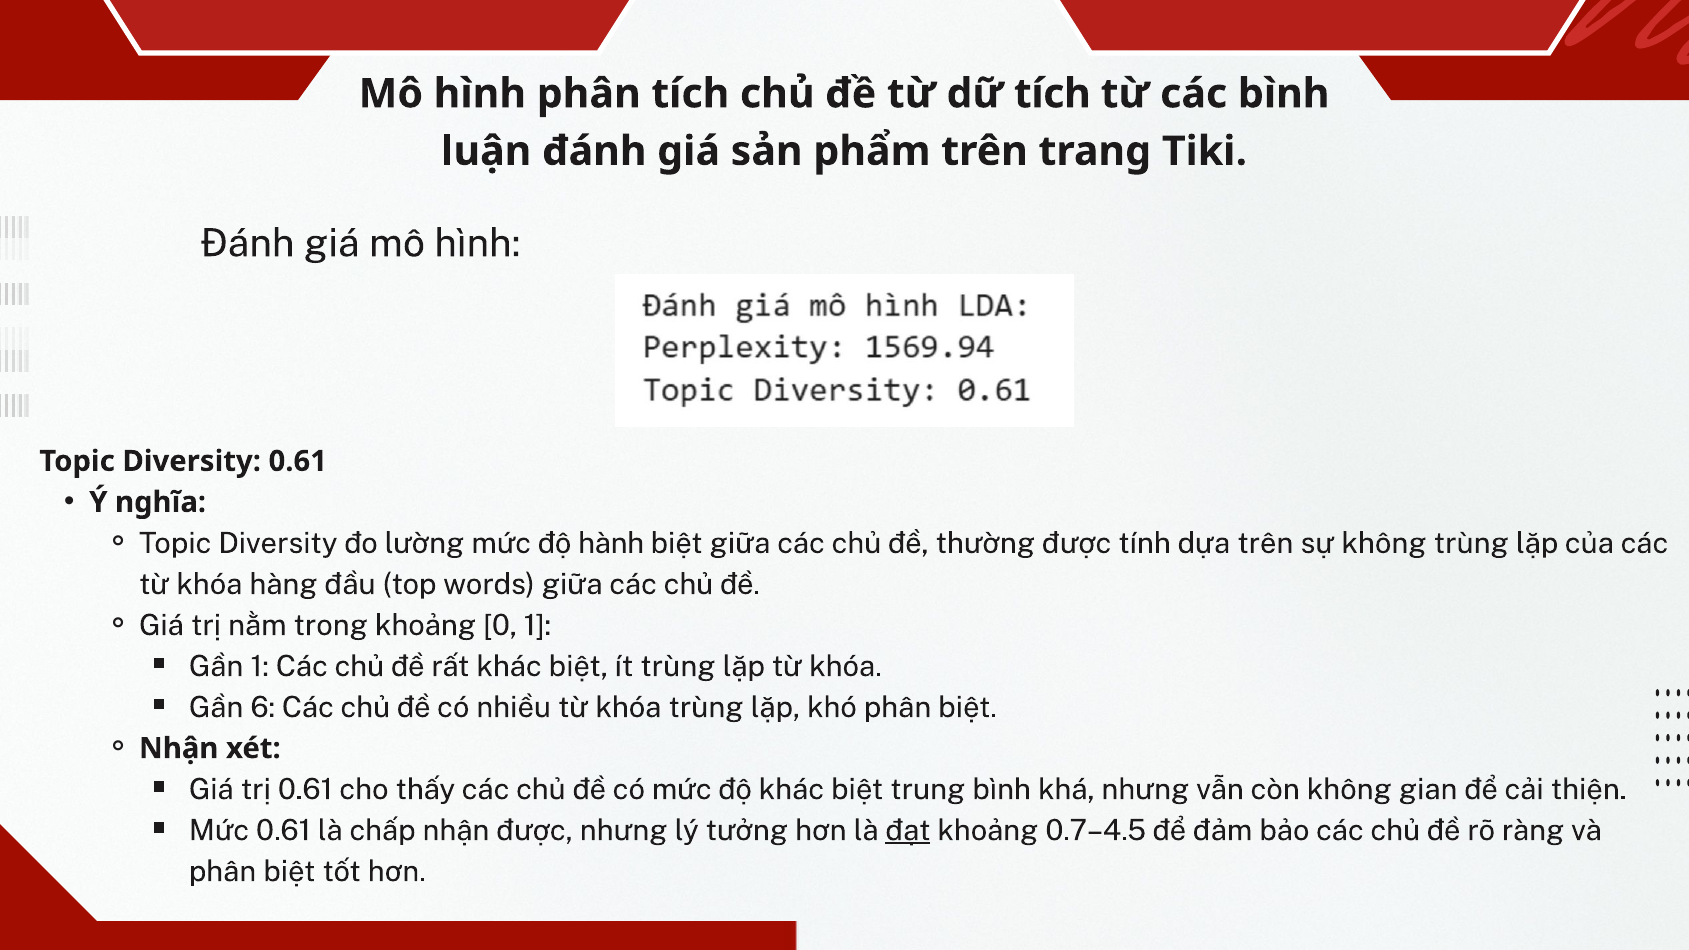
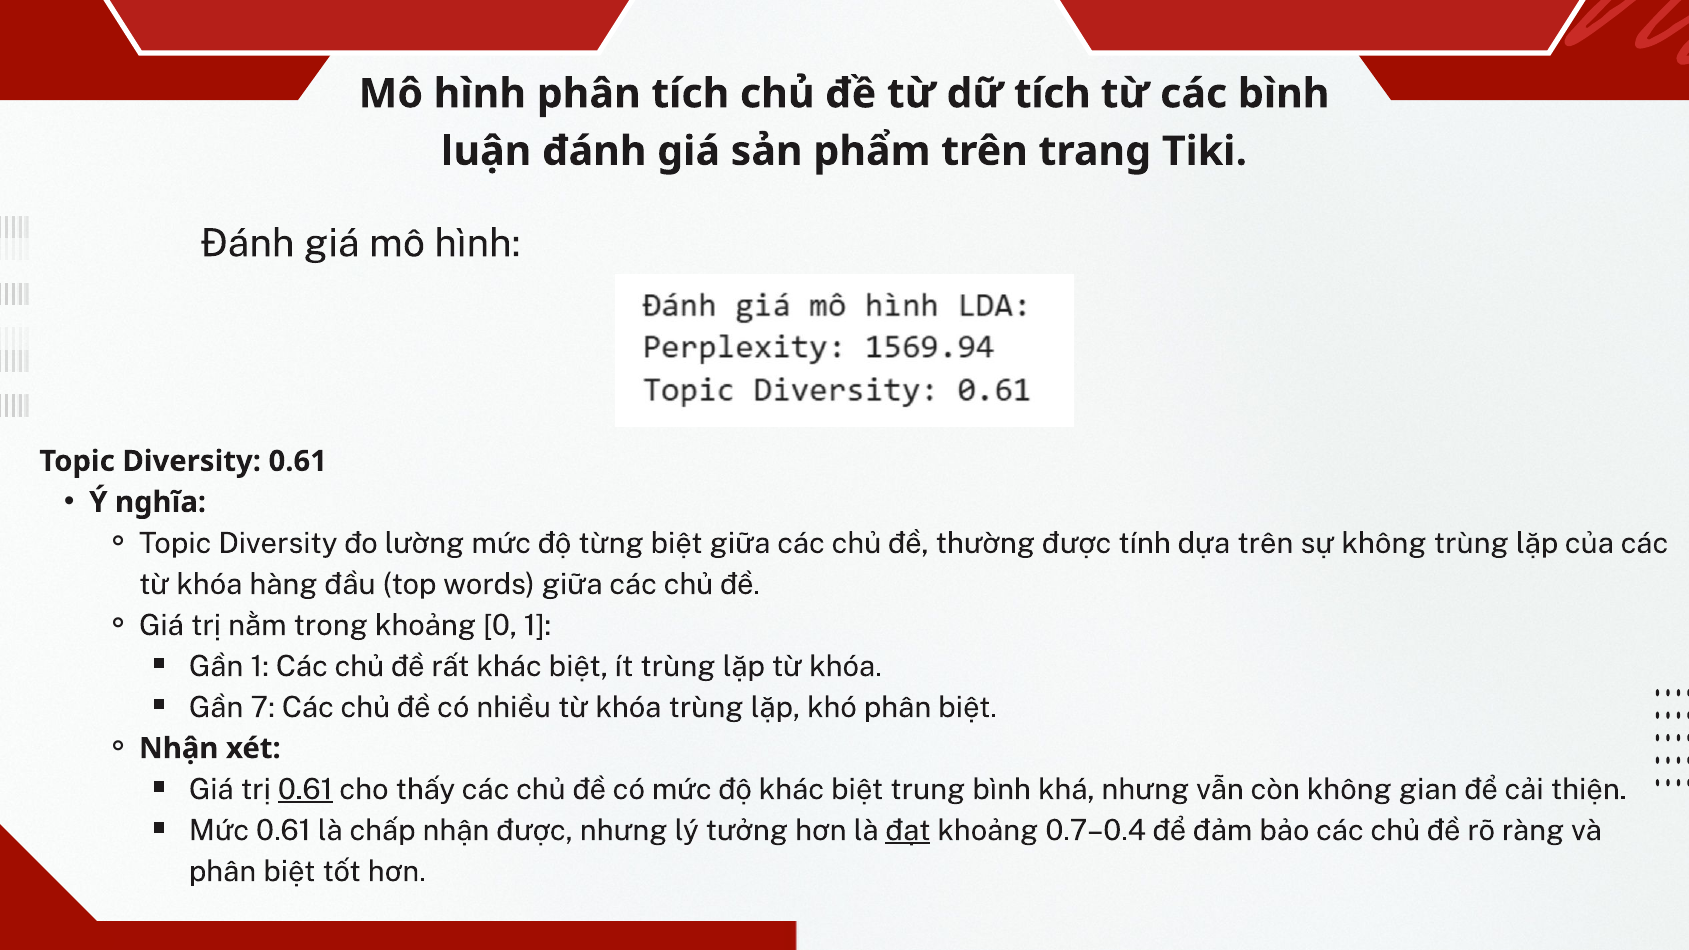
hành: hành -> từng (611, 543)
6: 6 -> 7 (263, 707)
0.61 underline: none -> present (305, 790)
0.7–4.5: 0.7–4.5 -> 0.7–0.4 (1096, 831)
